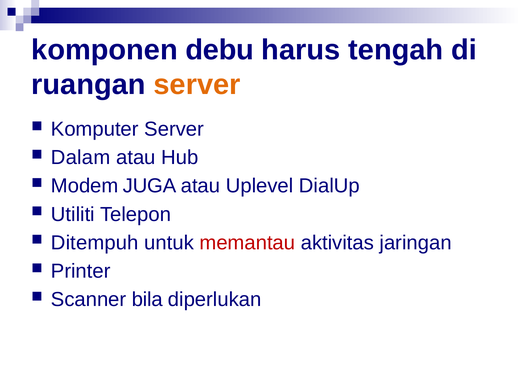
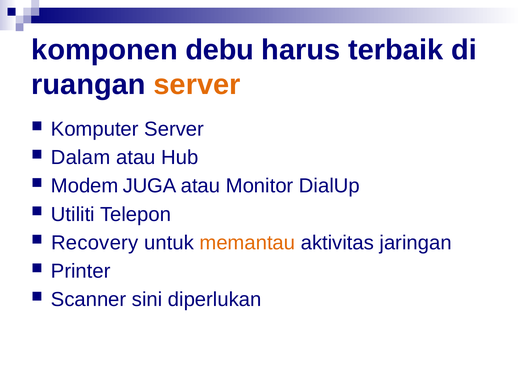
tengah: tengah -> terbaik (396, 50)
Uplevel: Uplevel -> Monitor (260, 186)
Ditempuh: Ditempuh -> Recovery (95, 243)
memantau colour: red -> orange (247, 243)
bila: bila -> sini (147, 300)
